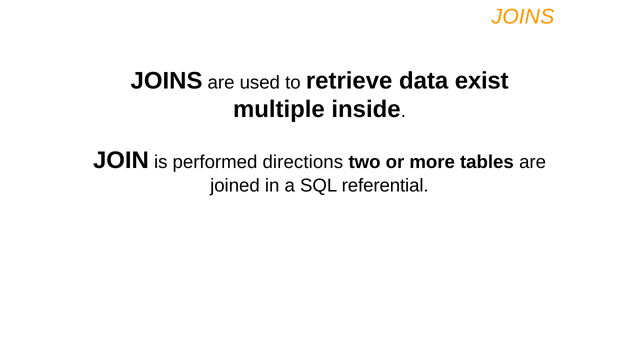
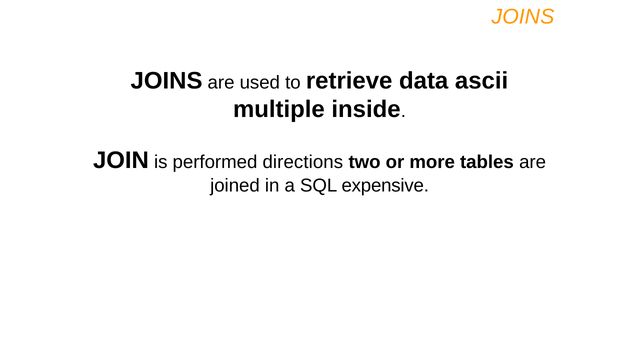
exist: exist -> ascii (482, 81)
referential: referential -> expensive (385, 186)
